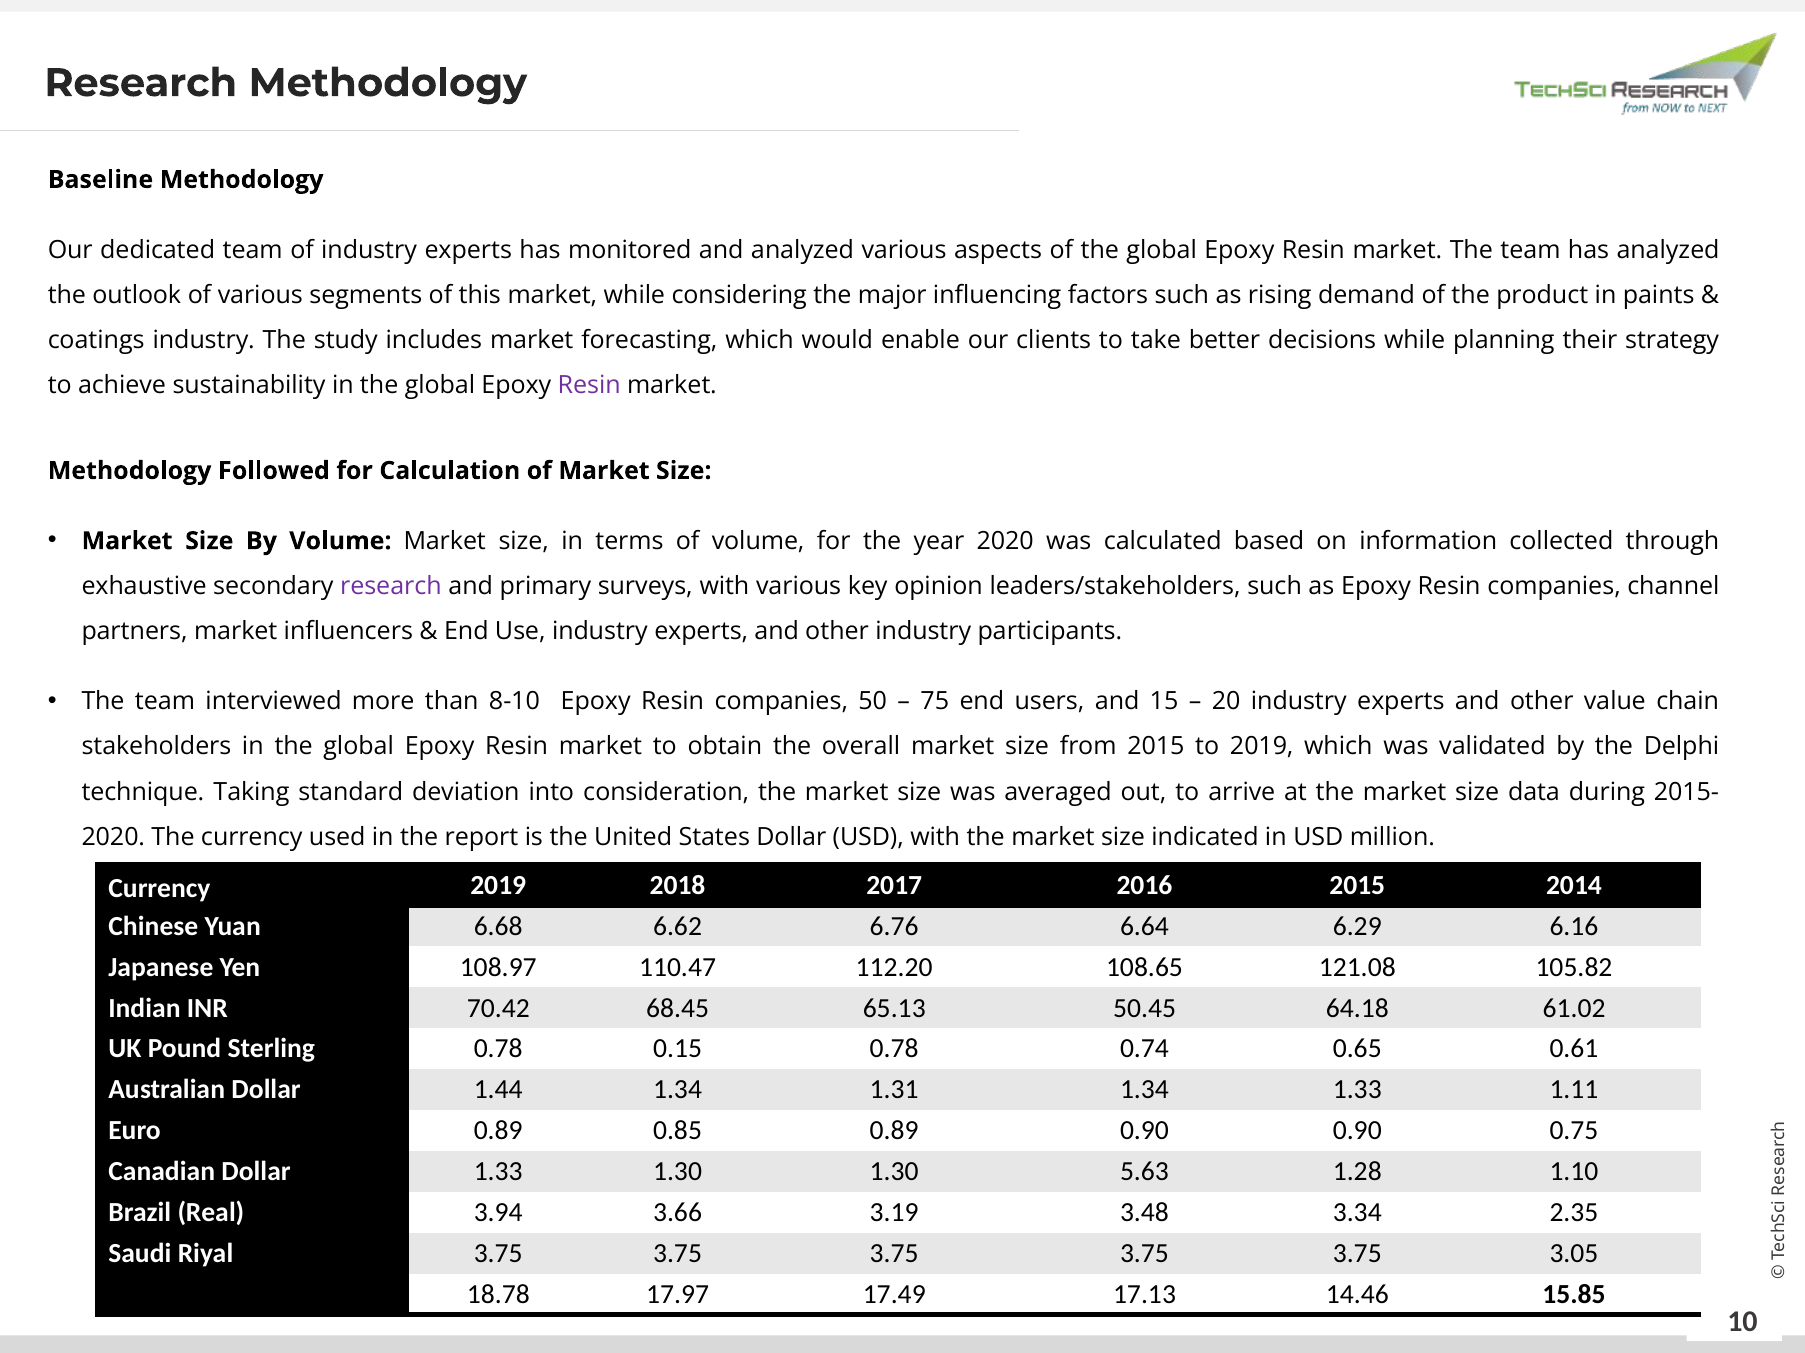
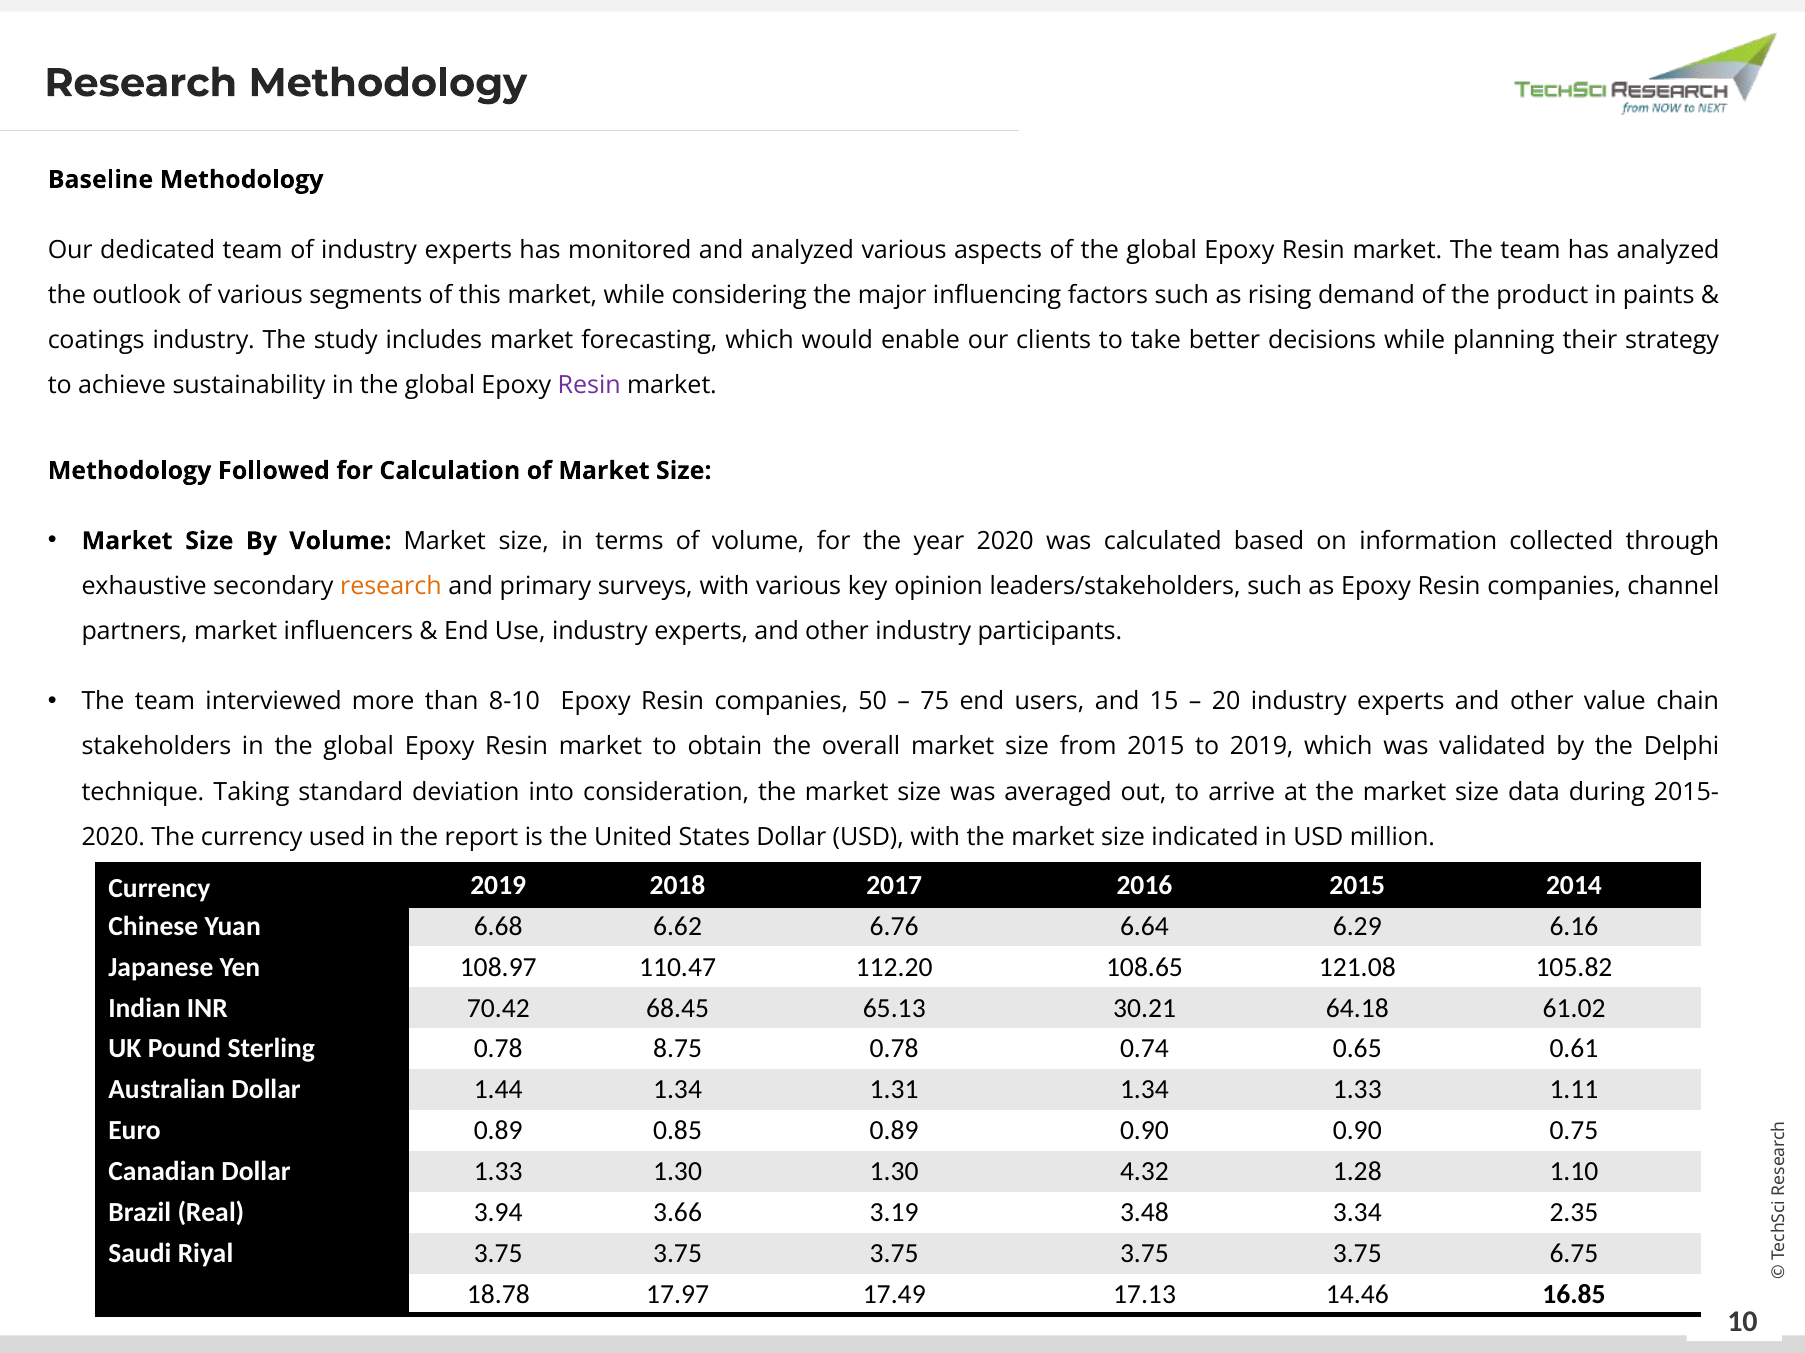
research colour: purple -> orange (391, 586)
50.45: 50.45 -> 30.21 (1145, 1009)
0.15: 0.15 -> 8.75 (678, 1049)
5.63: 5.63 -> 4.32 (1144, 1172)
3.05: 3.05 -> 6.75 (1574, 1254)
15.85: 15.85 -> 16.85 (1574, 1295)
